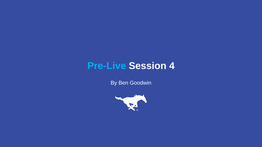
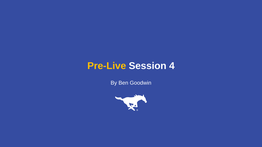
Pre-Live colour: light blue -> yellow (107, 66)
